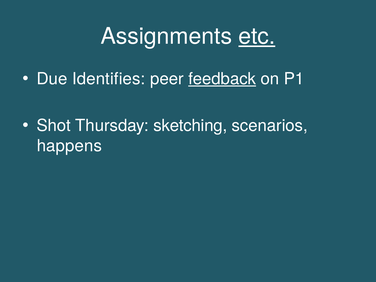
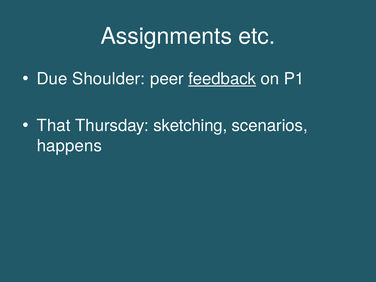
etc underline: present -> none (257, 36)
Identifies: Identifies -> Shoulder (109, 79)
Shot: Shot -> That (54, 126)
